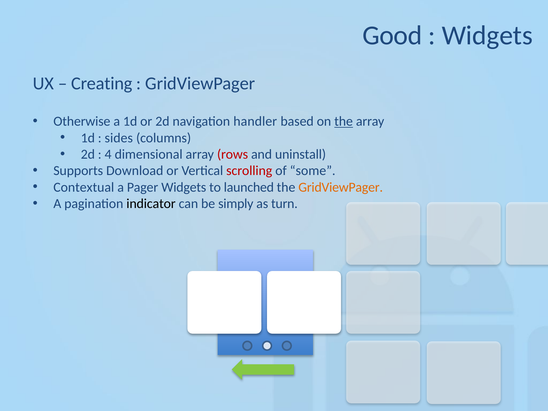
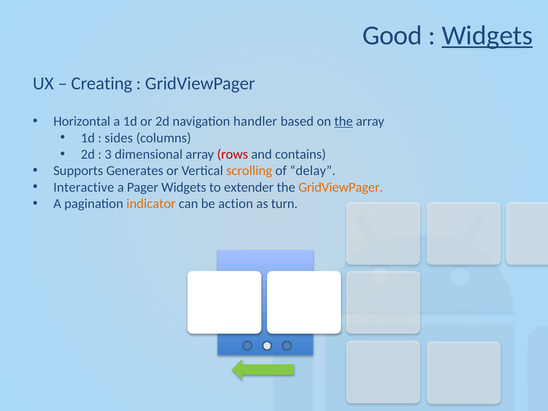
Widgets underline: none -> present (487, 35)
Otherwise: Otherwise -> Horizontal (82, 121)
4: 4 -> 3 (108, 154)
uninstall: uninstall -> contains (301, 154)
Download: Download -> Generates (135, 171)
scrolling colour: red -> orange (249, 171)
some: some -> delay (313, 171)
Contextual: Contextual -> Interactive (84, 187)
launched: launched -> extender (249, 187)
indicator colour: black -> orange (151, 204)
simply: simply -> action (236, 204)
